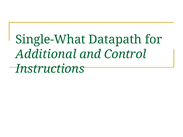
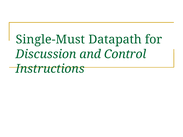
Single-What: Single-What -> Single-Must (50, 40)
Additional: Additional -> Discussion (46, 54)
